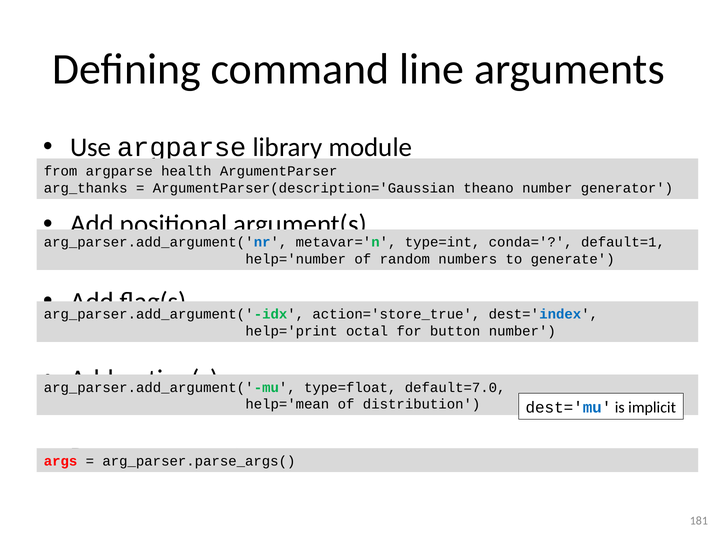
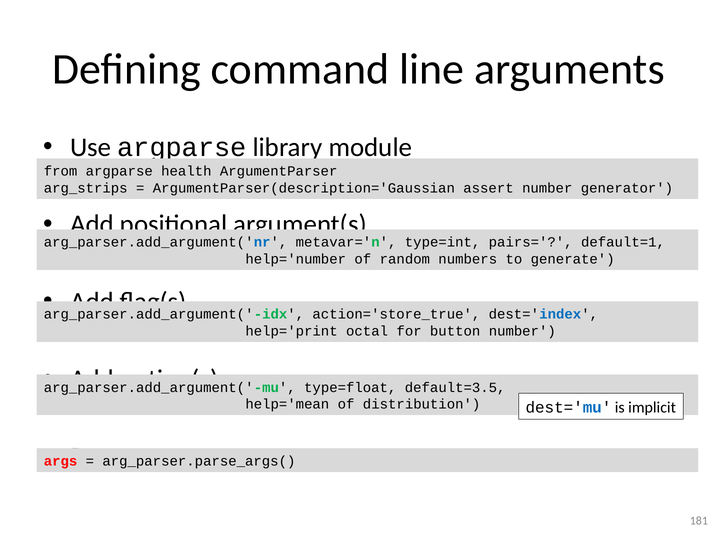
arg_thanks: arg_thanks -> arg_strips (86, 188)
theano: theano -> assert (488, 188)
conda=: conda= -> pairs= (531, 243)
default=7.0: default=7.0 -> default=3.5 (455, 388)
